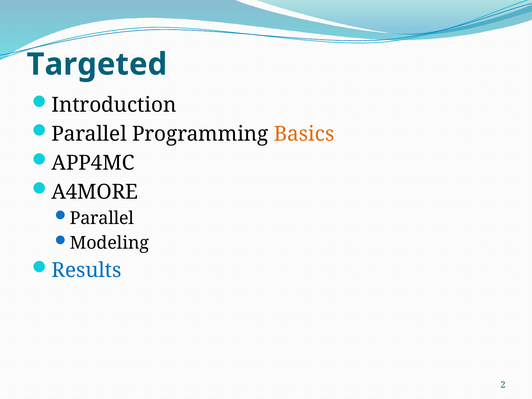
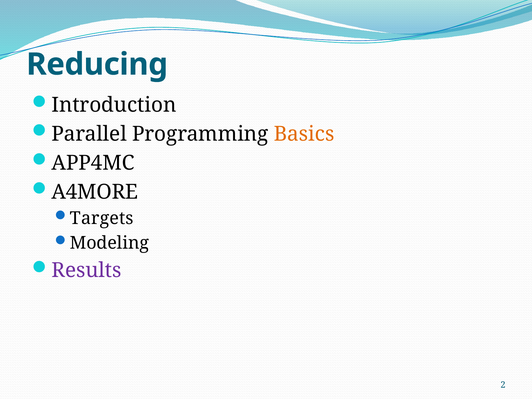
Targeted: Targeted -> Reducing (97, 64)
Parallel: Parallel -> Targets (102, 218)
Results colour: blue -> purple (87, 270)
